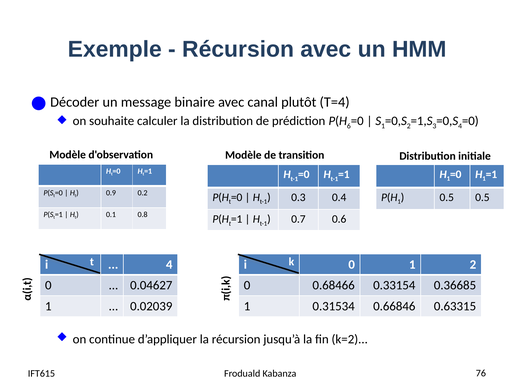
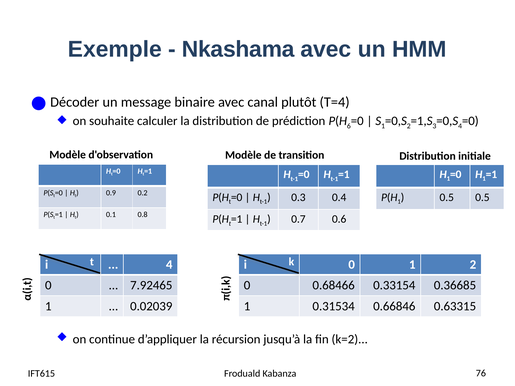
Récursion: Récursion -> Nkashama (238, 49)
0.04627: 0.04627 -> 7.92465 (151, 286)
